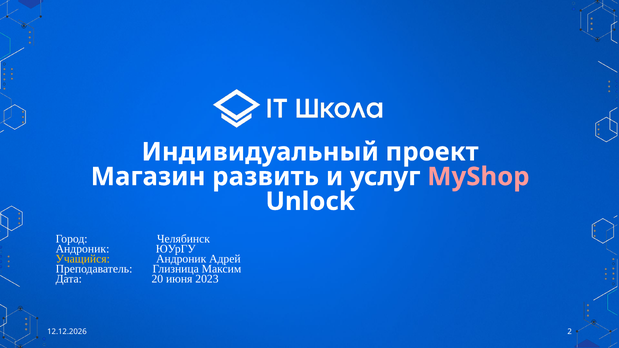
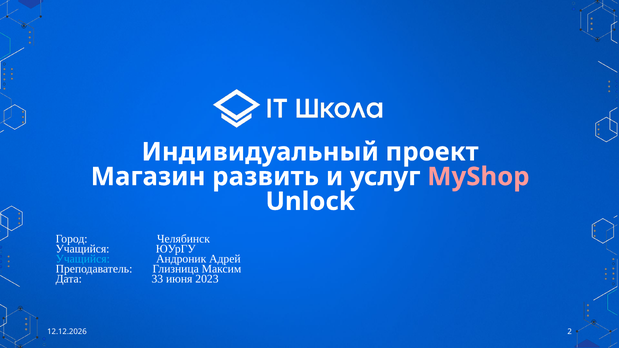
Андроник: Андроник -> Учащийся (83, 249)
Учащийся colour: yellow -> light blue (83, 259)
20: 20 -> 33 (157, 279)
